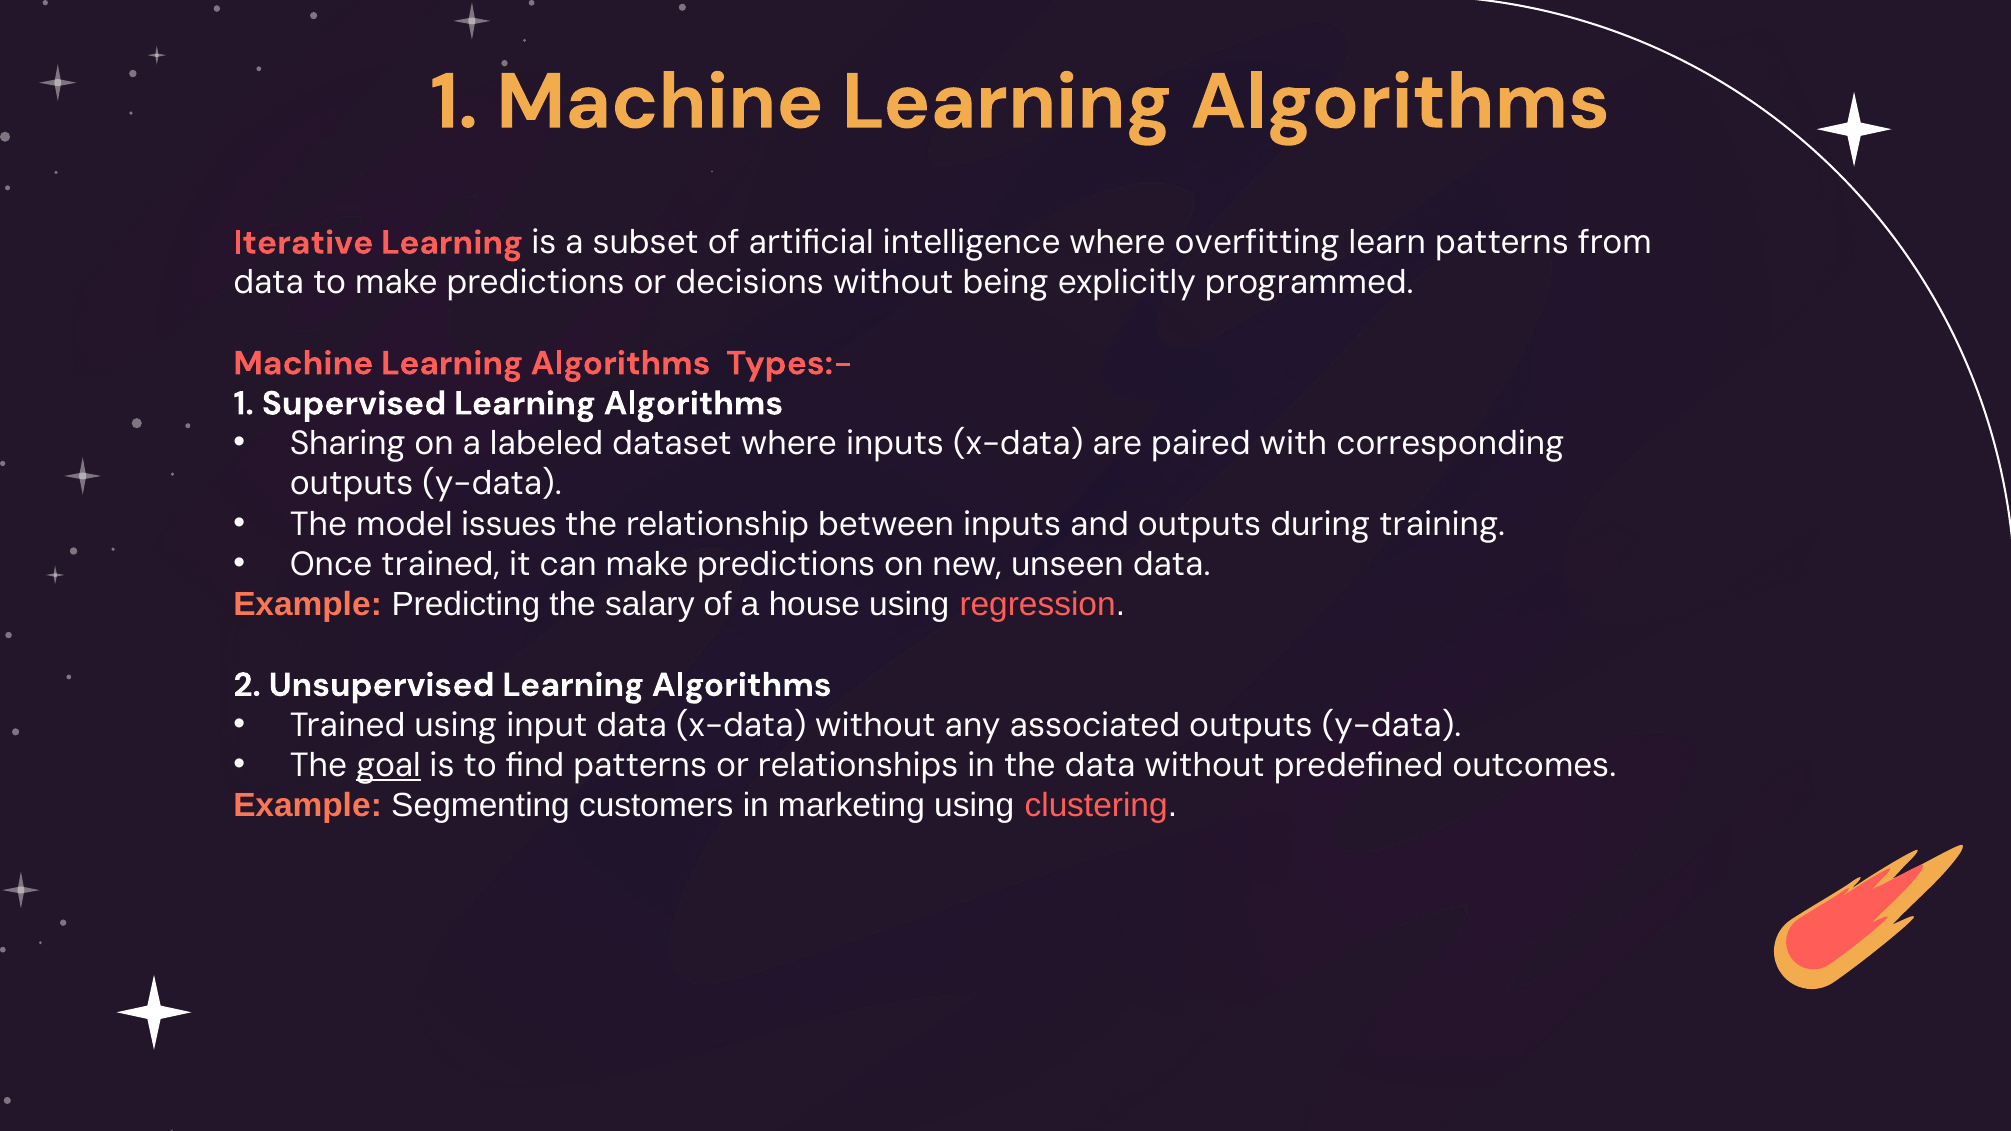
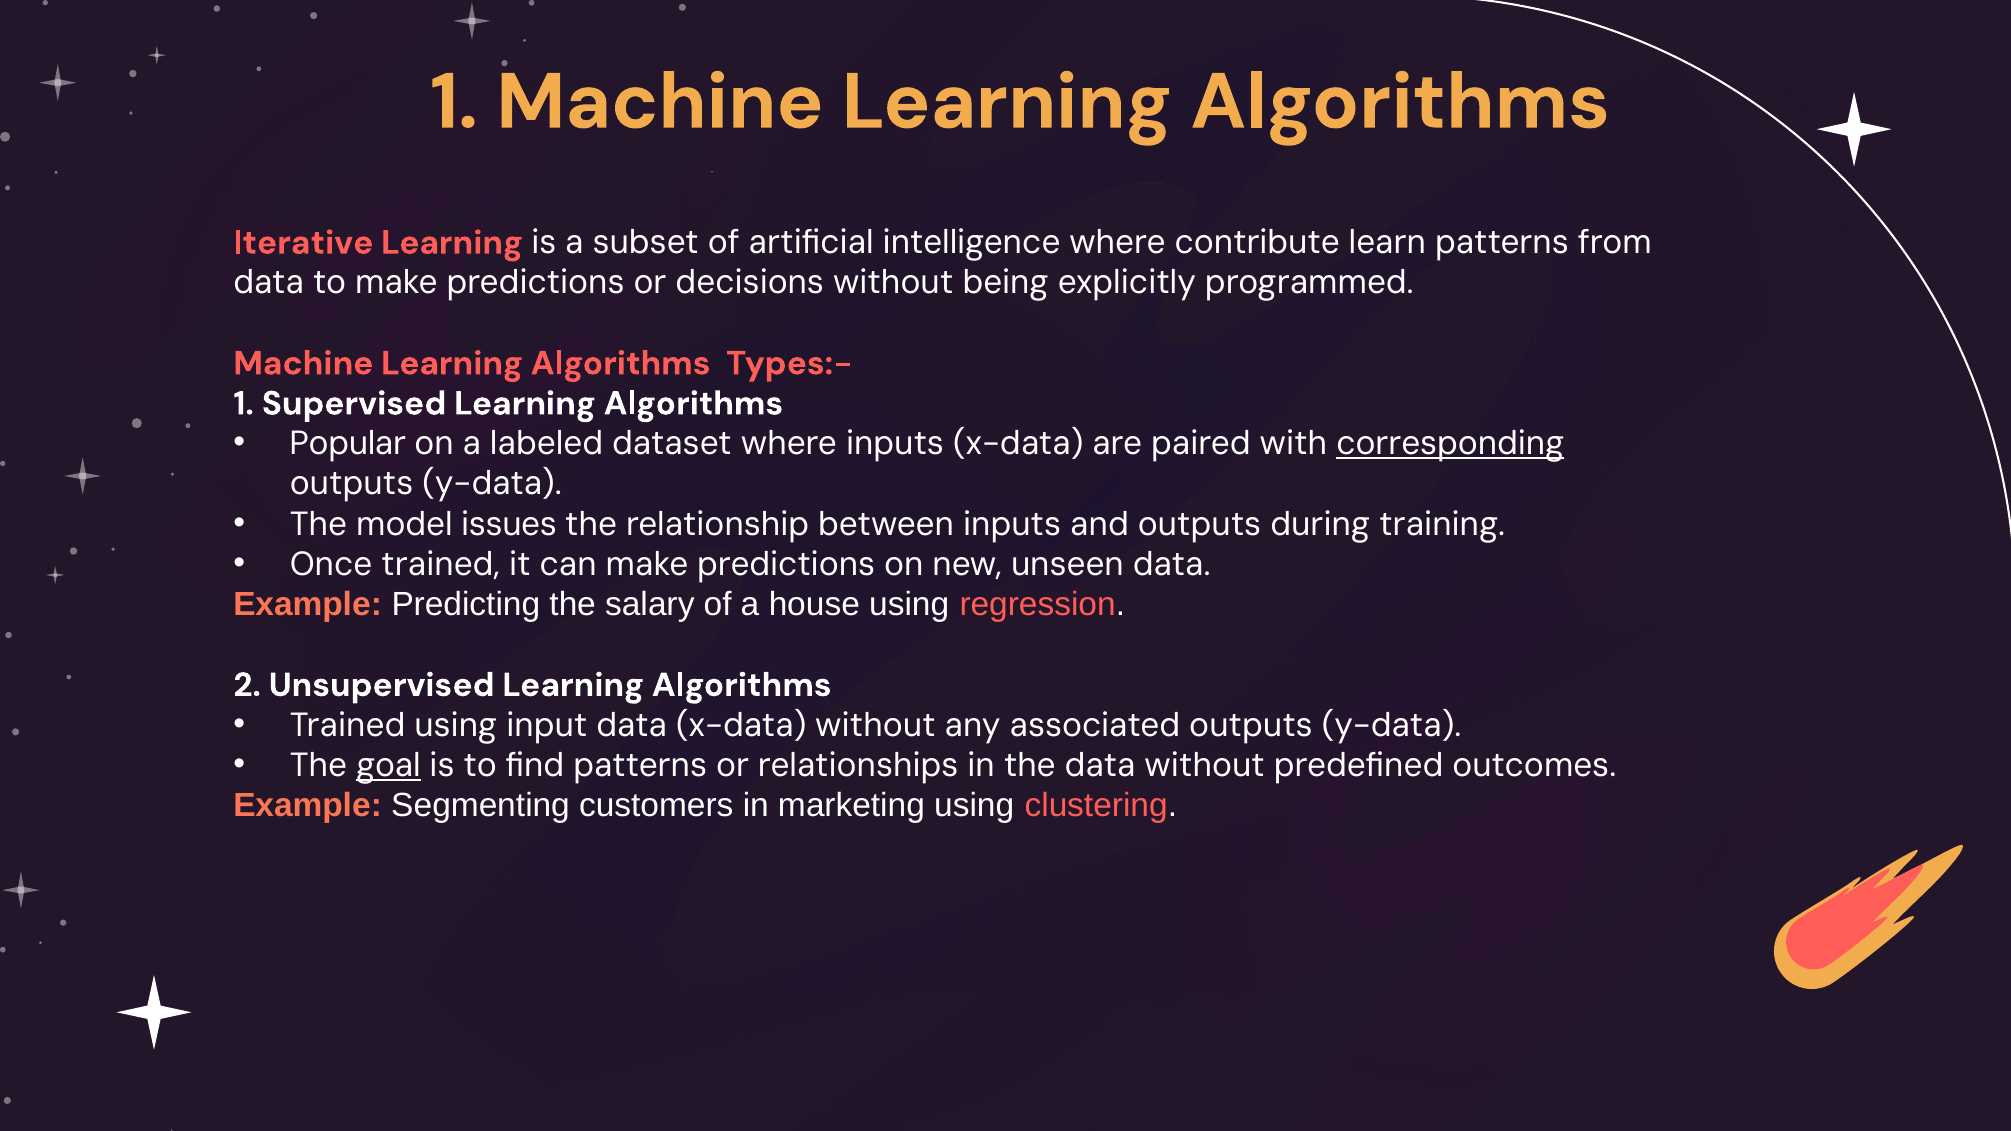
overfitting: overfitting -> contribute (1257, 243)
Sharing: Sharing -> Popular (348, 444)
corresponding underline: none -> present (1450, 444)
